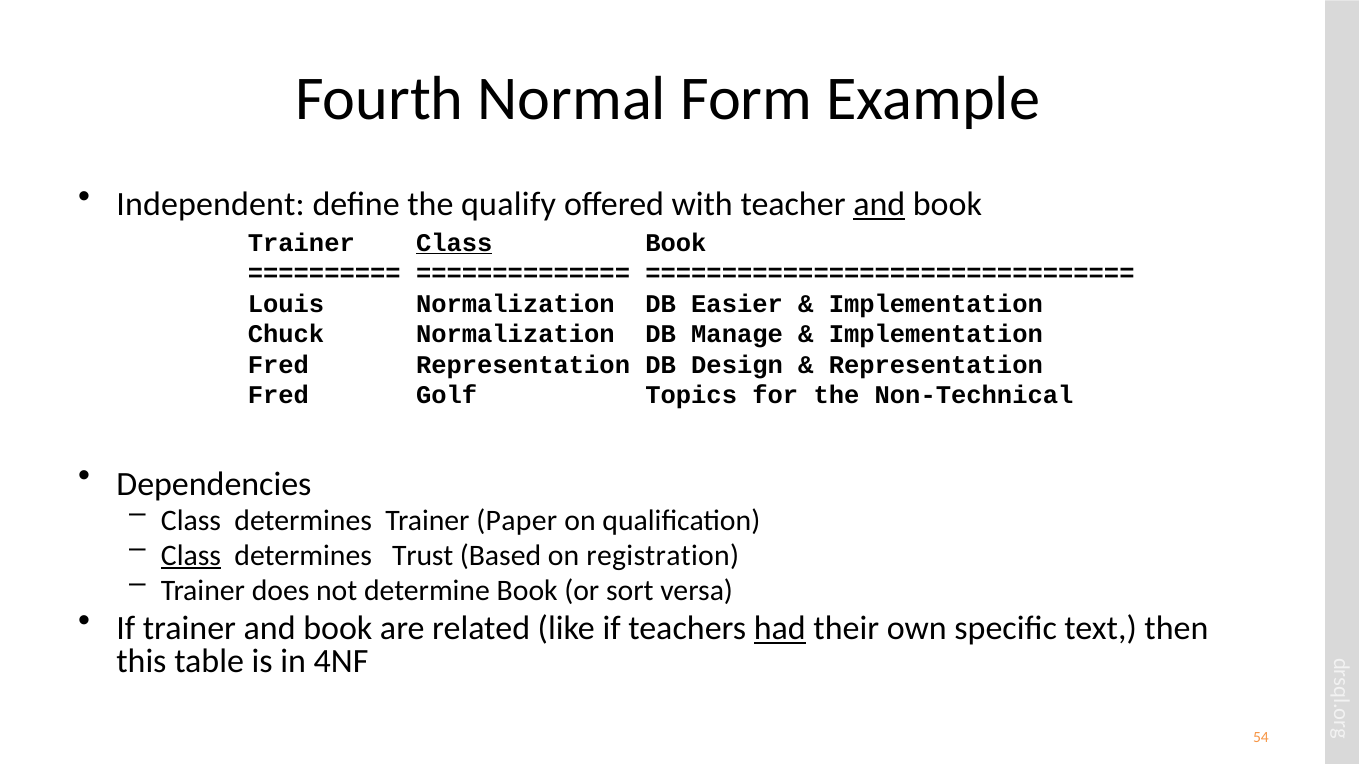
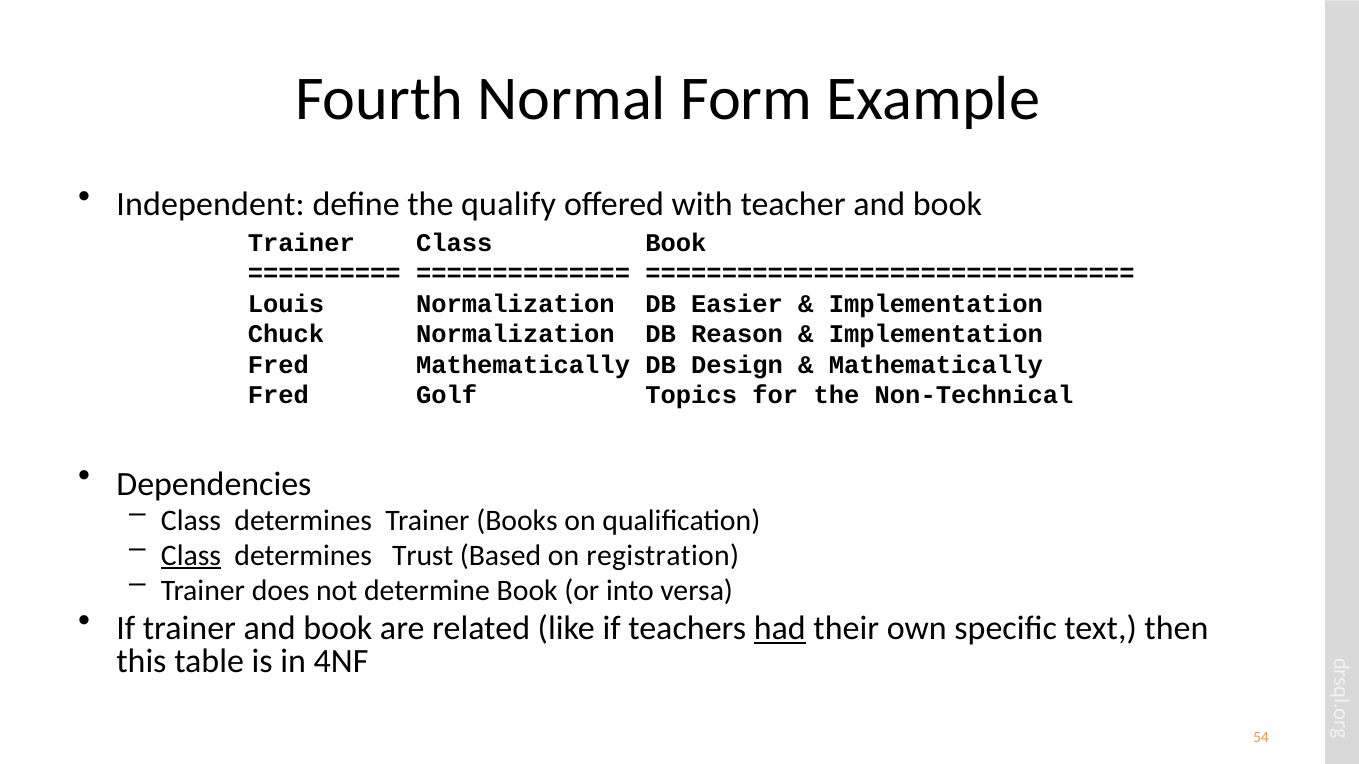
and underline: present -> none (879, 205)
Class underline: present -> none (454, 243)
Manage: Manage -> Reason (737, 335)
Fred Representation: Representation -> Mathematically (523, 365)
Representation: Representation -> Mathematically (936, 365)
Paper: Paper -> Books (517, 521)
sort: sort -> into (630, 591)
